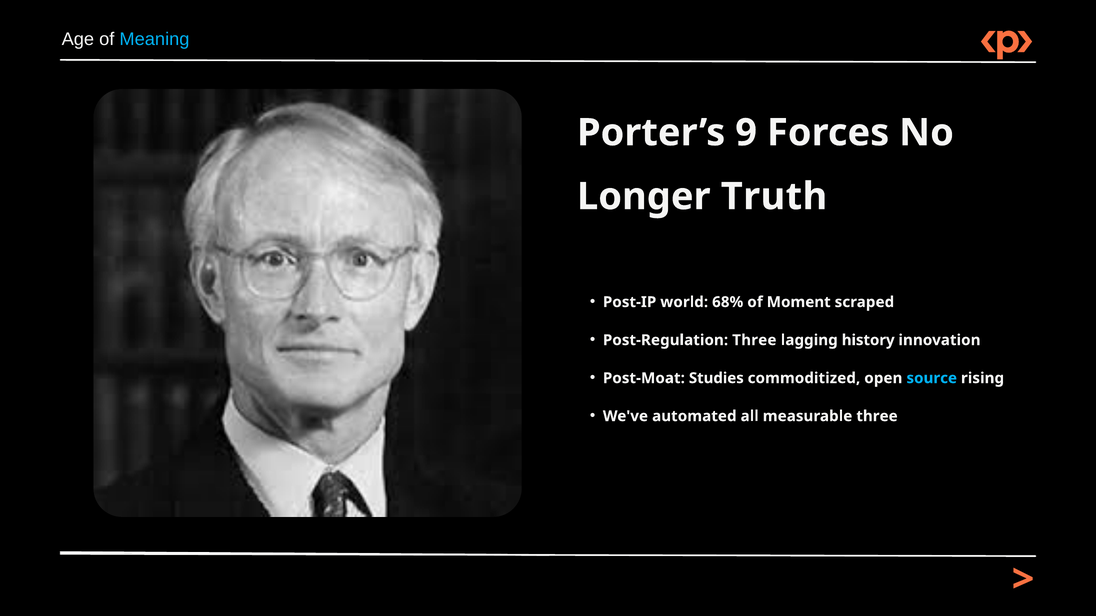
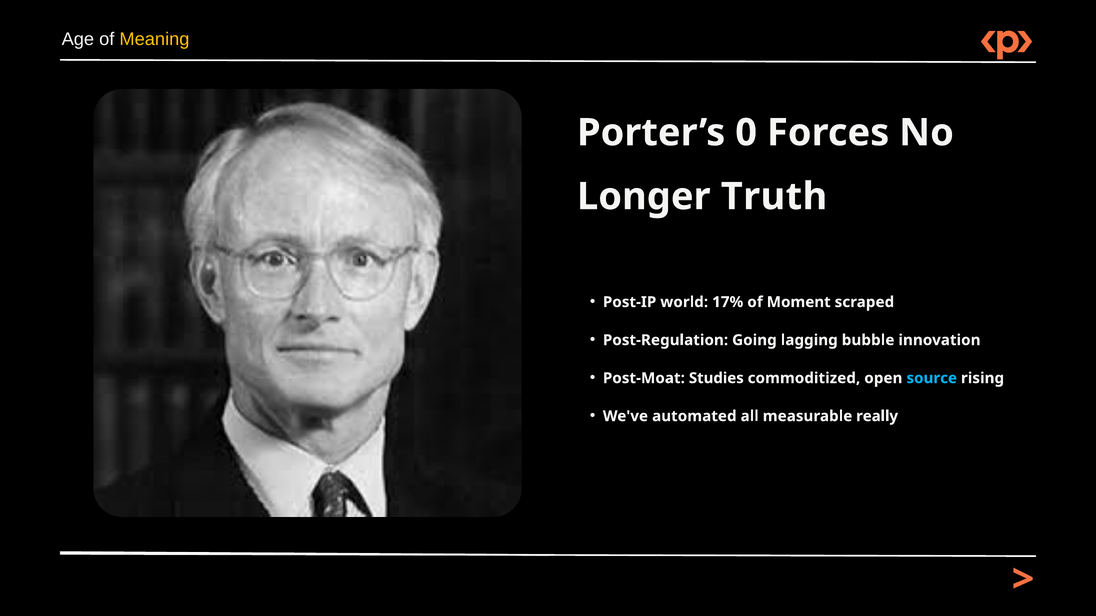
Meaning colour: light blue -> yellow (154, 39)
9: 9 -> 0 (746, 133)
68%: 68% -> 17% (728, 302)
Post-Regulation Three: Three -> Going (754, 340)
history: history -> bubble (868, 340)
measurable three: three -> really (877, 417)
